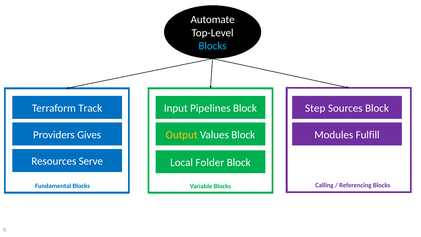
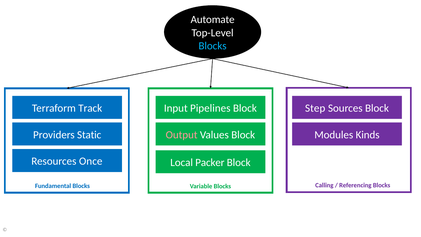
Gives: Gives -> Static (89, 135)
Output colour: yellow -> pink (182, 135)
Fulfill: Fulfill -> Kinds (368, 135)
Serve: Serve -> Once (91, 161)
Folder: Folder -> Packer (210, 162)
